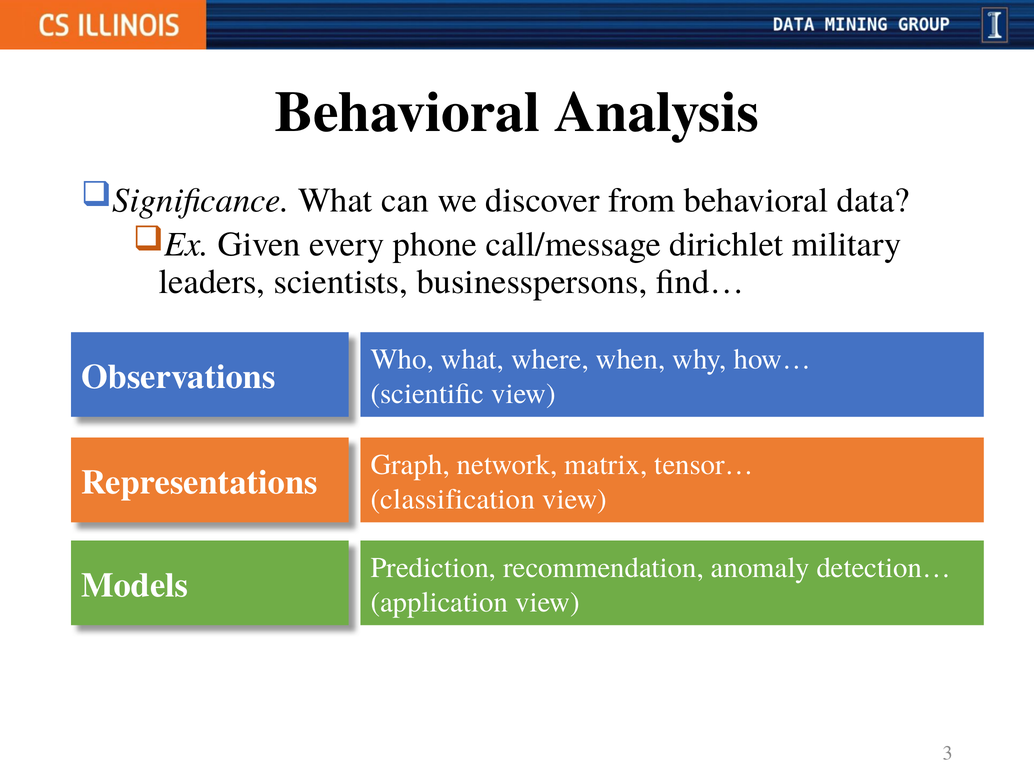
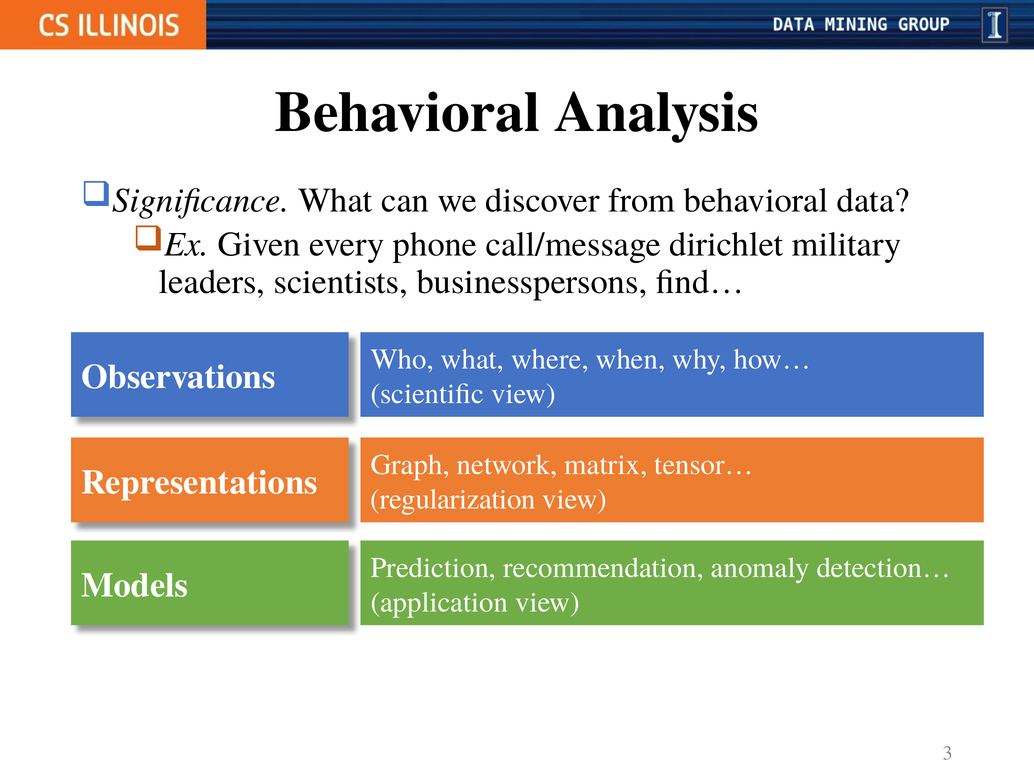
classification: classification -> regularization (453, 500)
